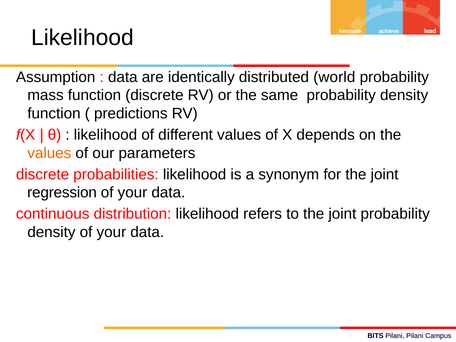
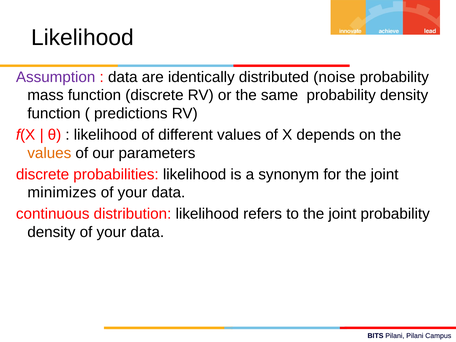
Assumption colour: black -> purple (56, 77)
world: world -> noise (334, 77)
regression: regression -> minimizes (62, 193)
